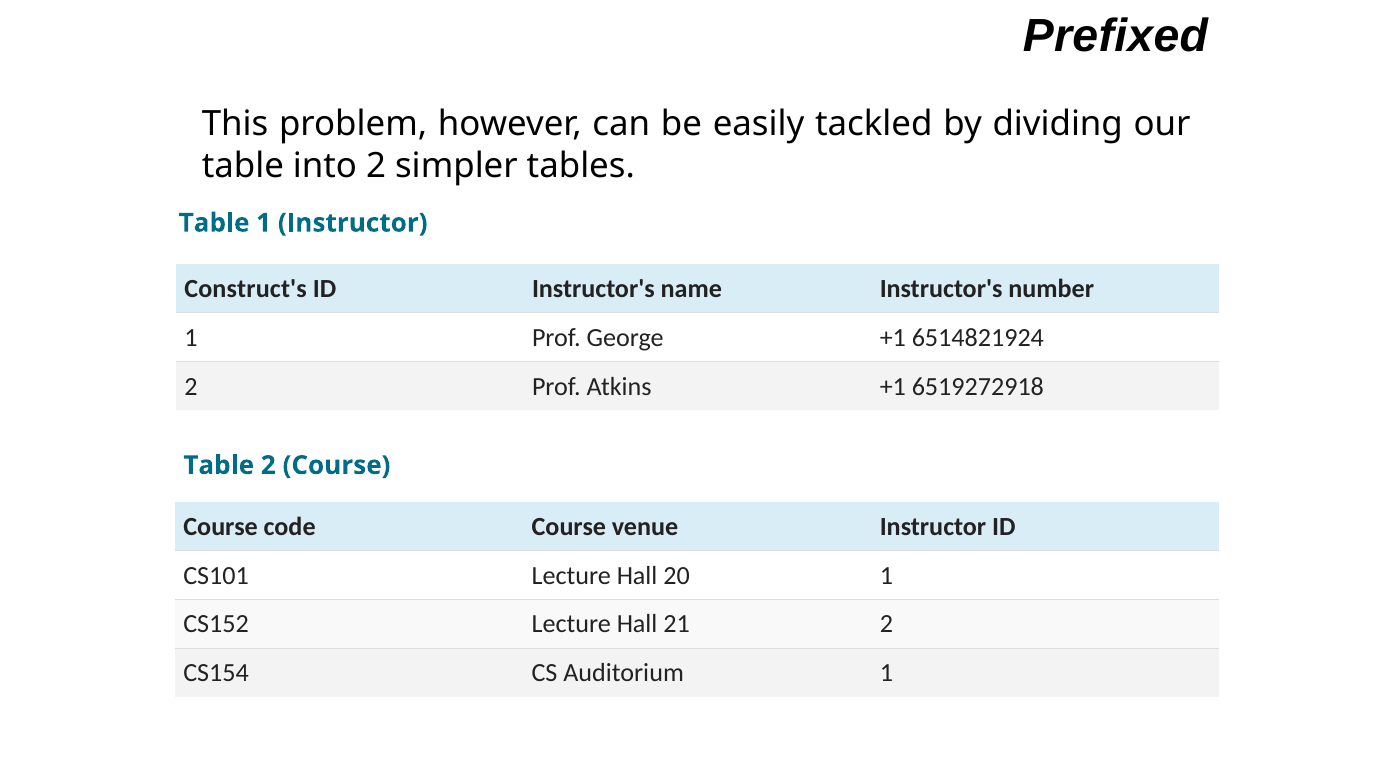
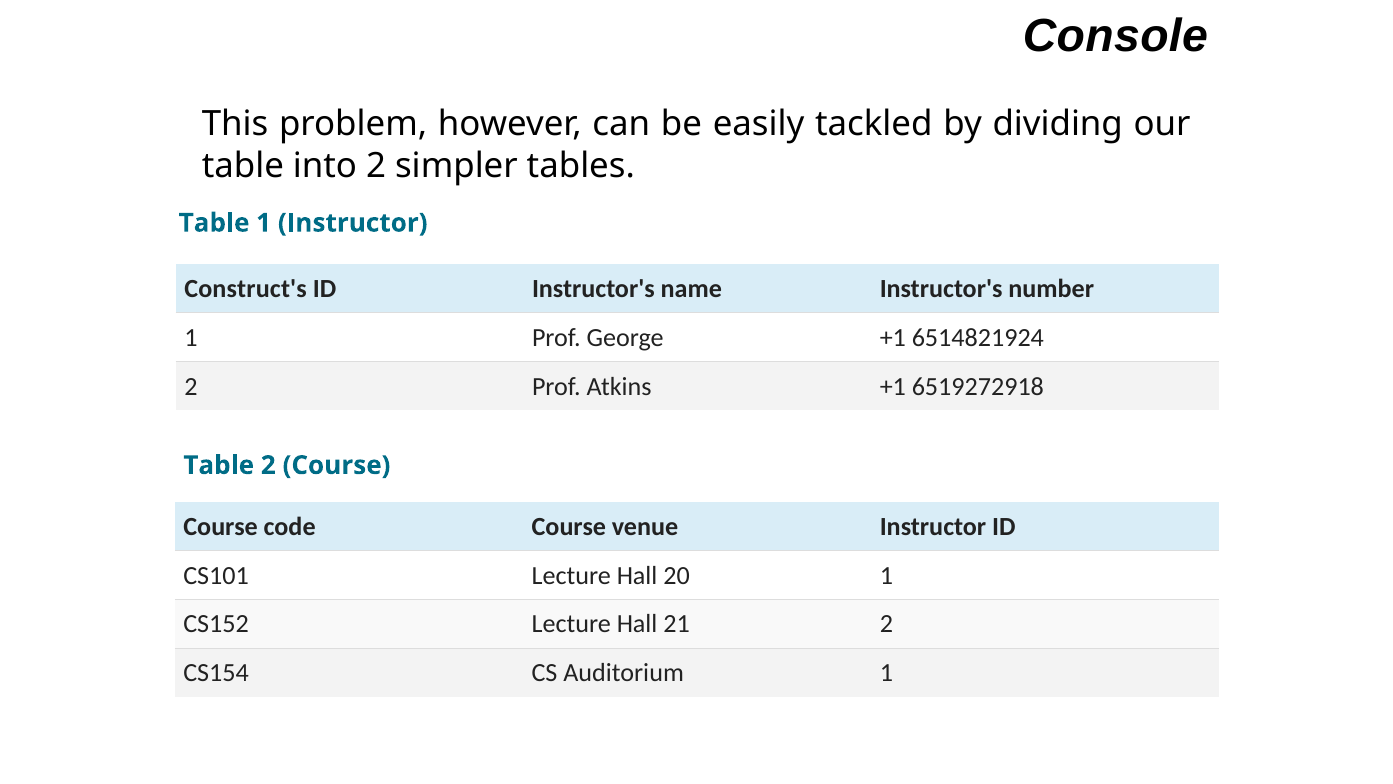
Prefixed: Prefixed -> Console (1115, 36)
